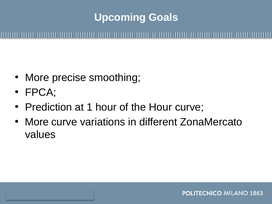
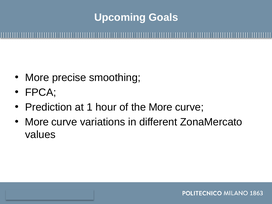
the Hour: Hour -> More (161, 107)
